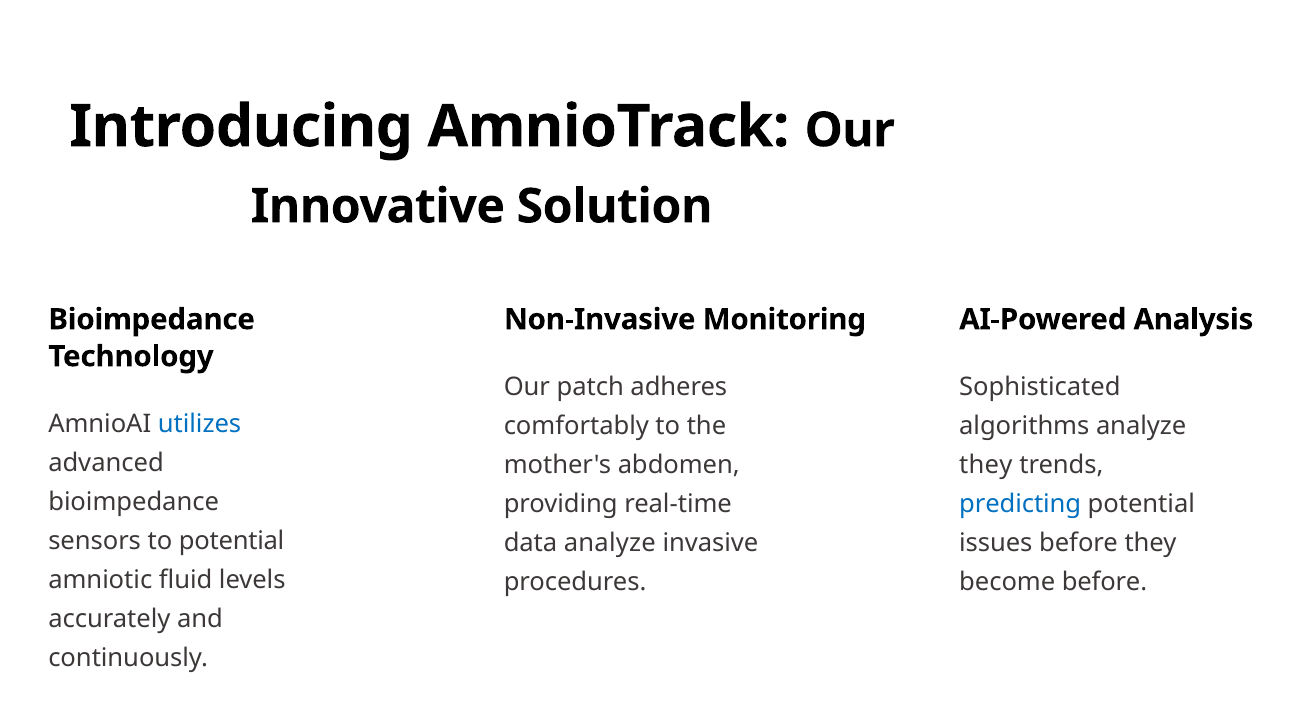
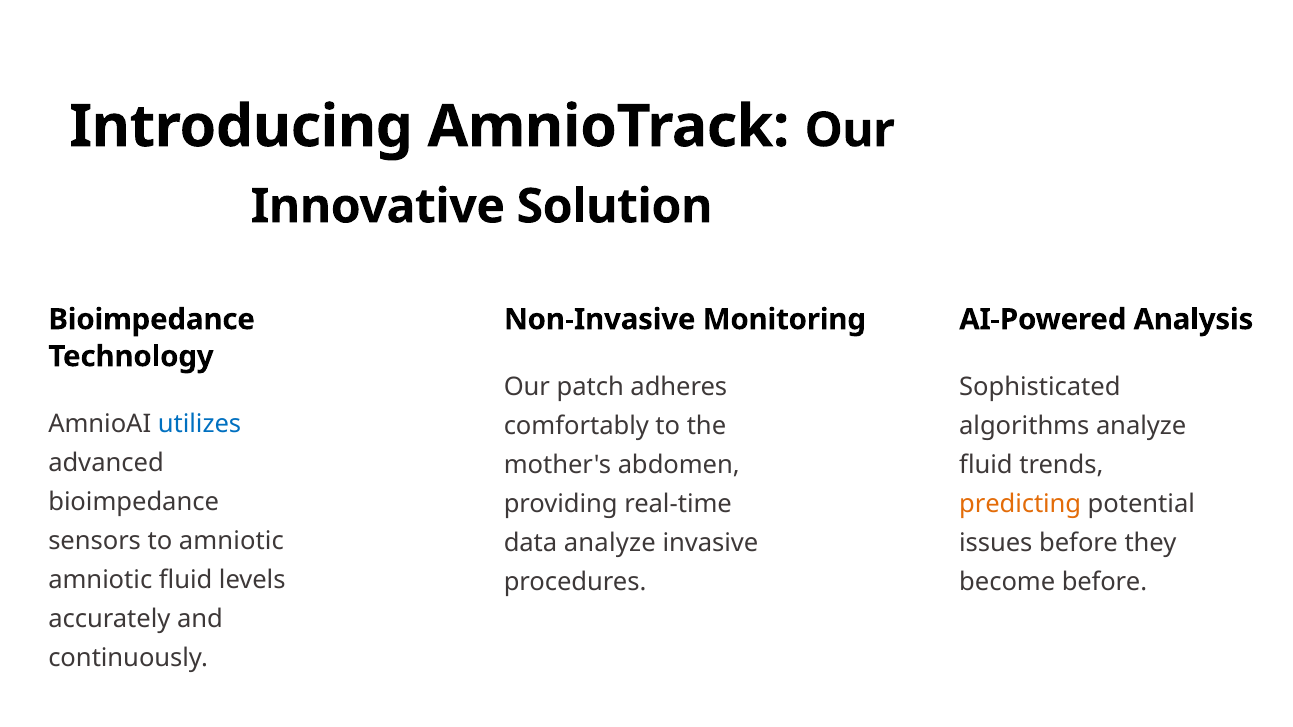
they: they -> fluid (986, 465)
predicting colour: blue -> orange (1020, 504)
to potential: potential -> amniotic (231, 542)
